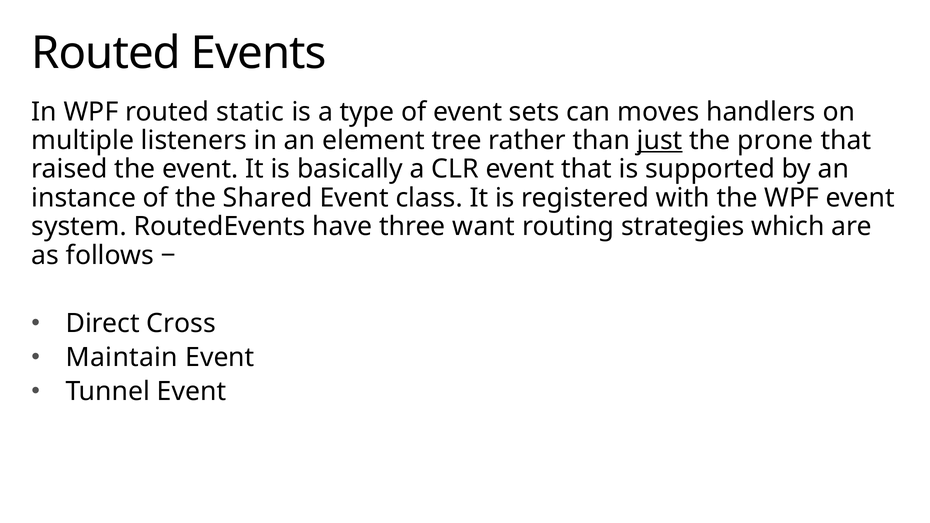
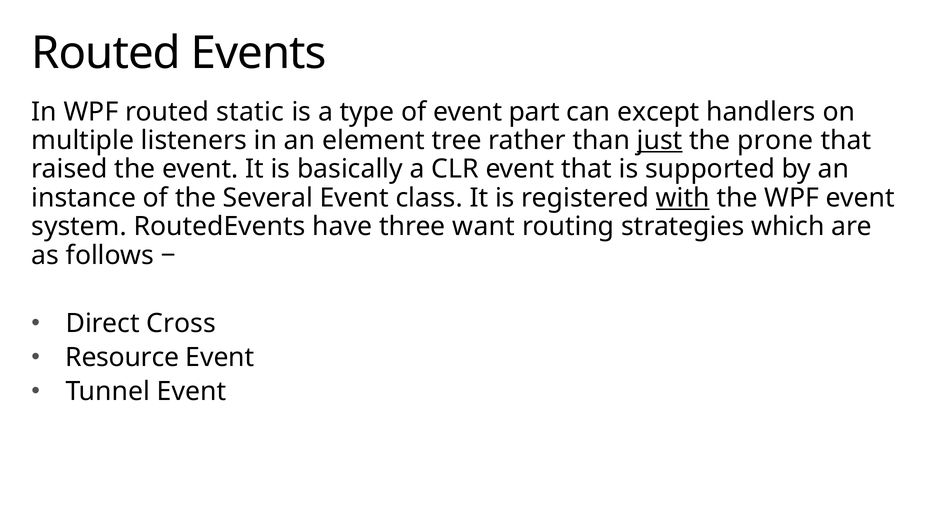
sets: sets -> part (534, 112)
moves: moves -> except (658, 112)
Shared: Shared -> Several (268, 198)
with underline: none -> present (683, 198)
Maintain: Maintain -> Resource (122, 358)
